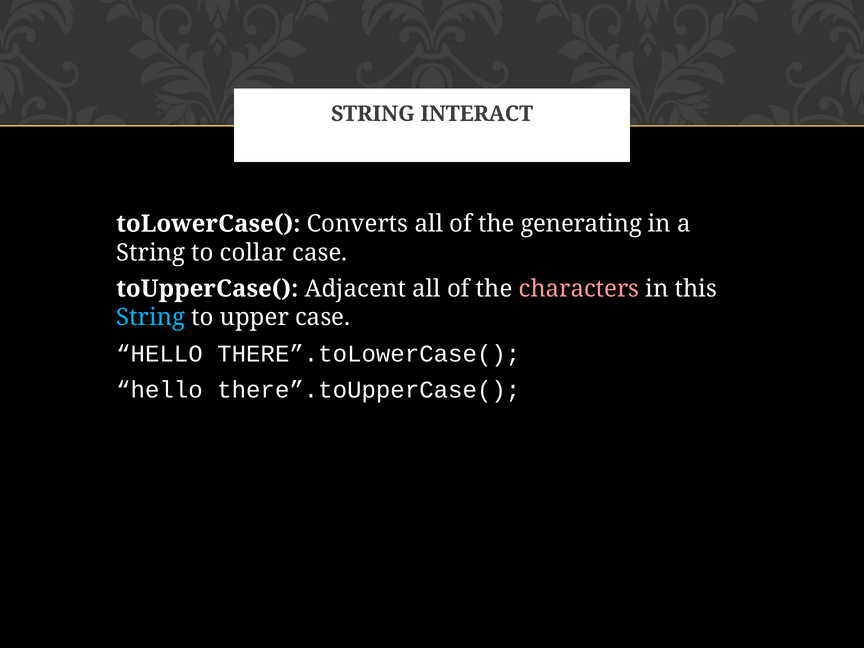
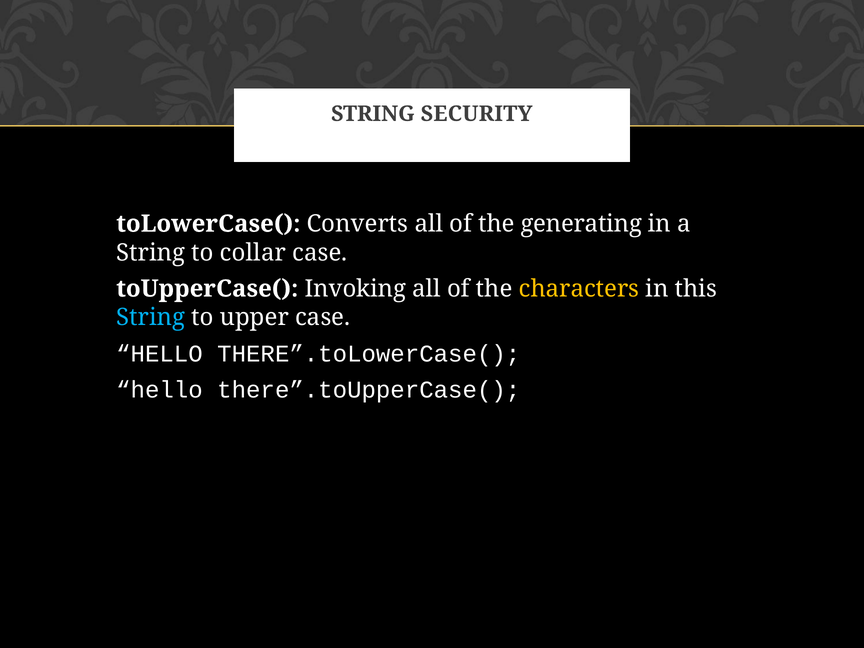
INTERACT: INTERACT -> SECURITY (477, 114)
Adjacent: Adjacent -> Invoking (355, 289)
characters colour: pink -> yellow (579, 289)
